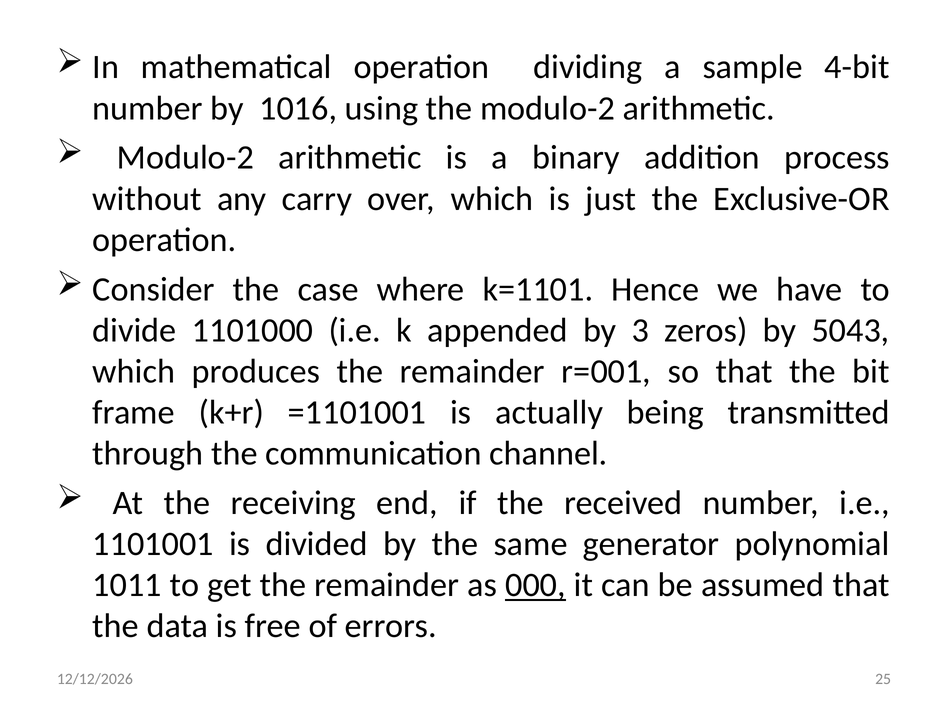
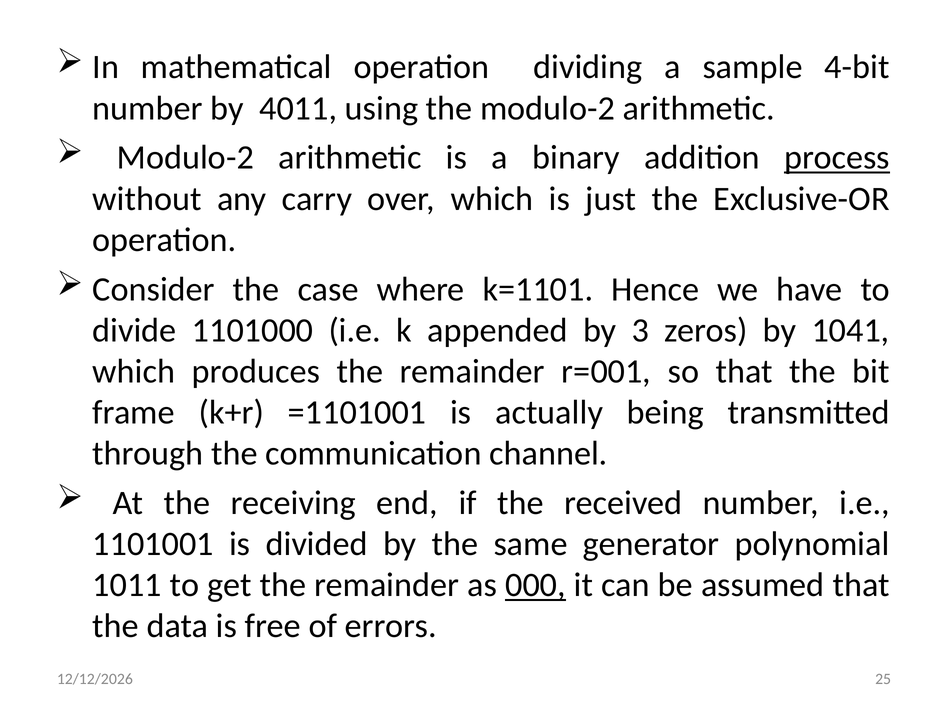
1016: 1016 -> 4011 (298, 108)
process underline: none -> present (837, 158)
5043: 5043 -> 1041 (850, 330)
